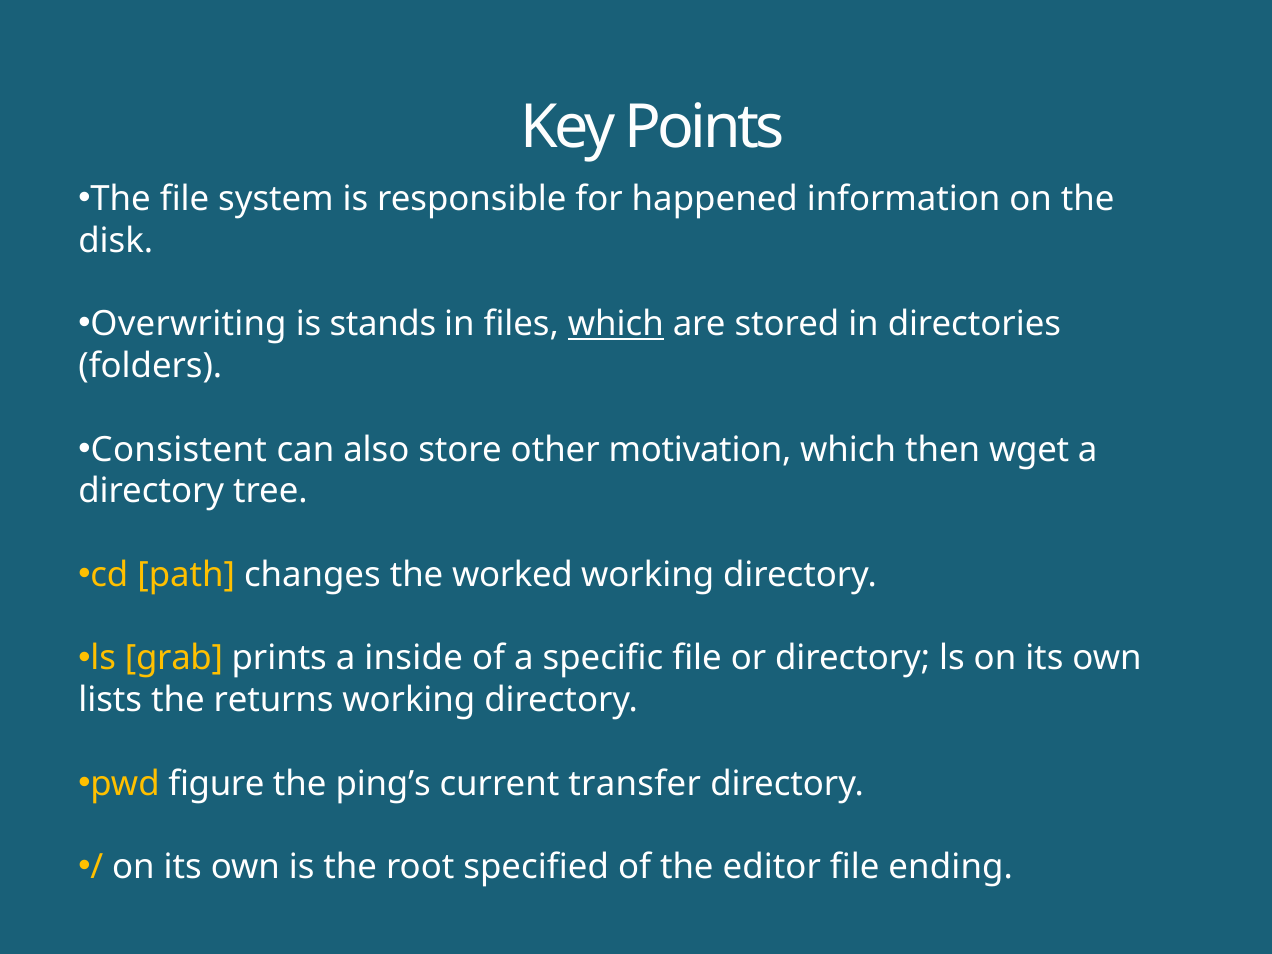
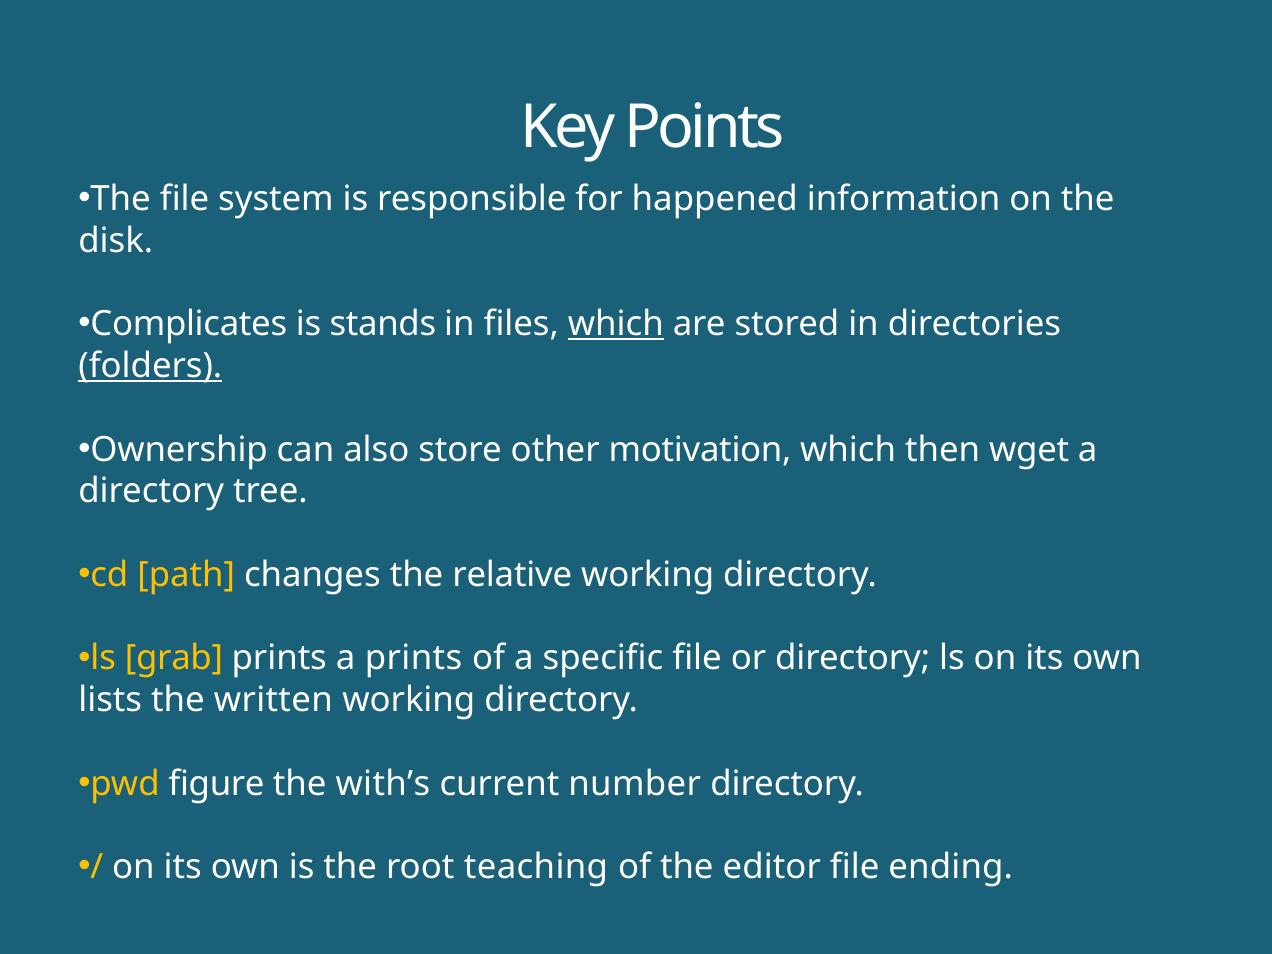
Overwriting: Overwriting -> Complicates (189, 324)
folders underline: none -> present (150, 366)
Consistent: Consistent -> Ownership (179, 450)
worked: worked -> relative (512, 575)
a inside: inside -> prints (414, 658)
returns: returns -> written (273, 700)
ping’s: ping’s -> with’s (383, 784)
transfer: transfer -> number (635, 784)
specified: specified -> teaching (536, 867)
